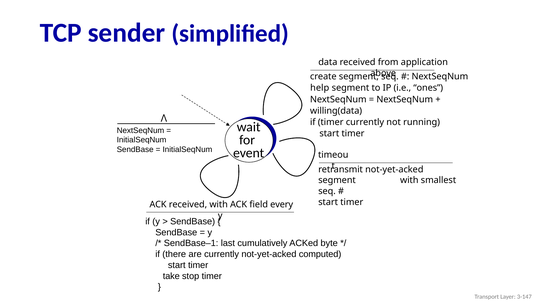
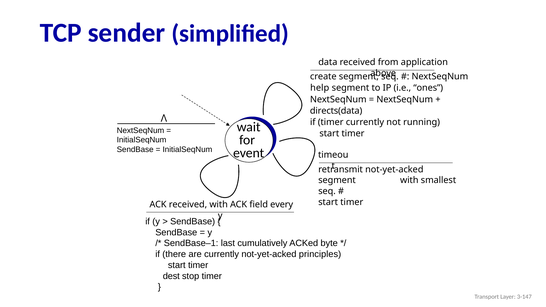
willing(data: willing(data -> directs(data (336, 111)
computed: computed -> principles (320, 254)
take: take -> dest (171, 276)
